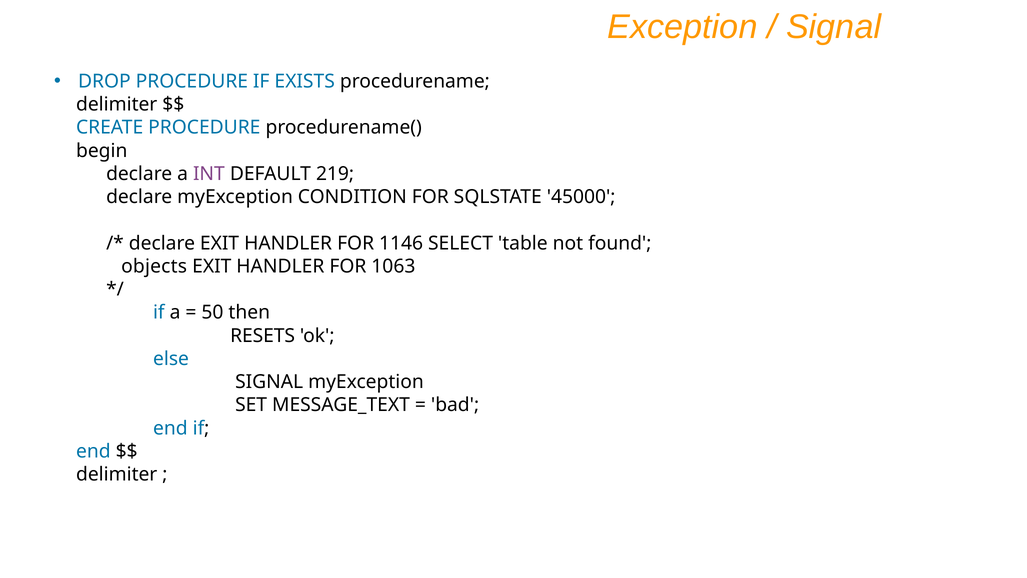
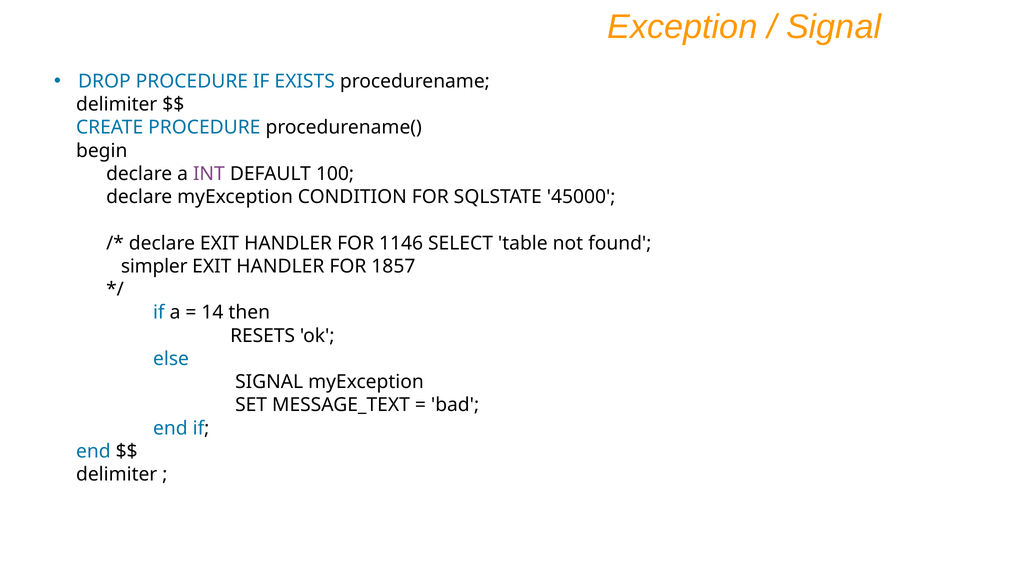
219: 219 -> 100 (335, 174)
objects: objects -> simpler (154, 266)
1063: 1063 -> 1857 (393, 266)
50: 50 -> 14 (212, 312)
